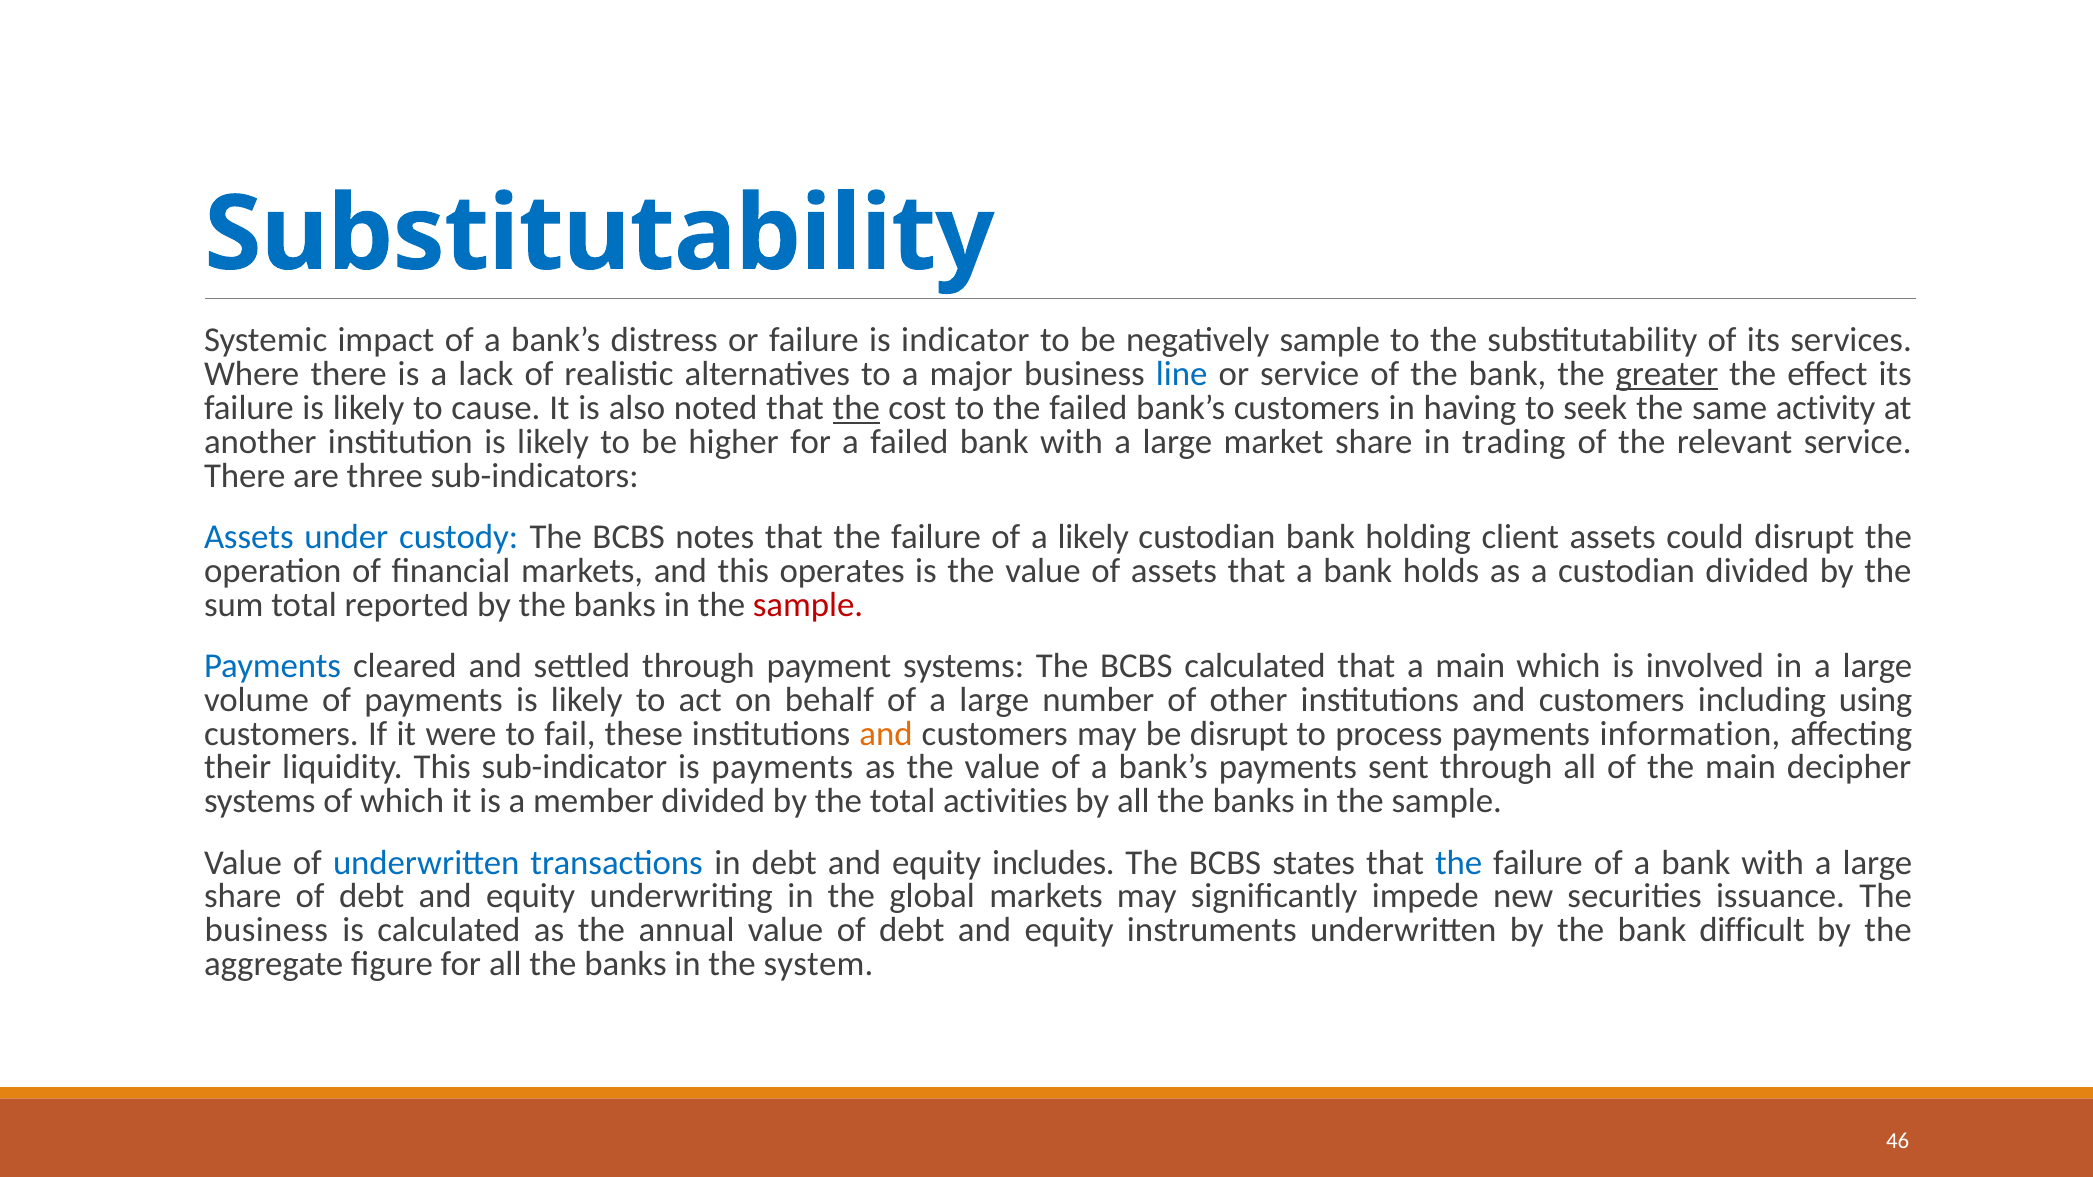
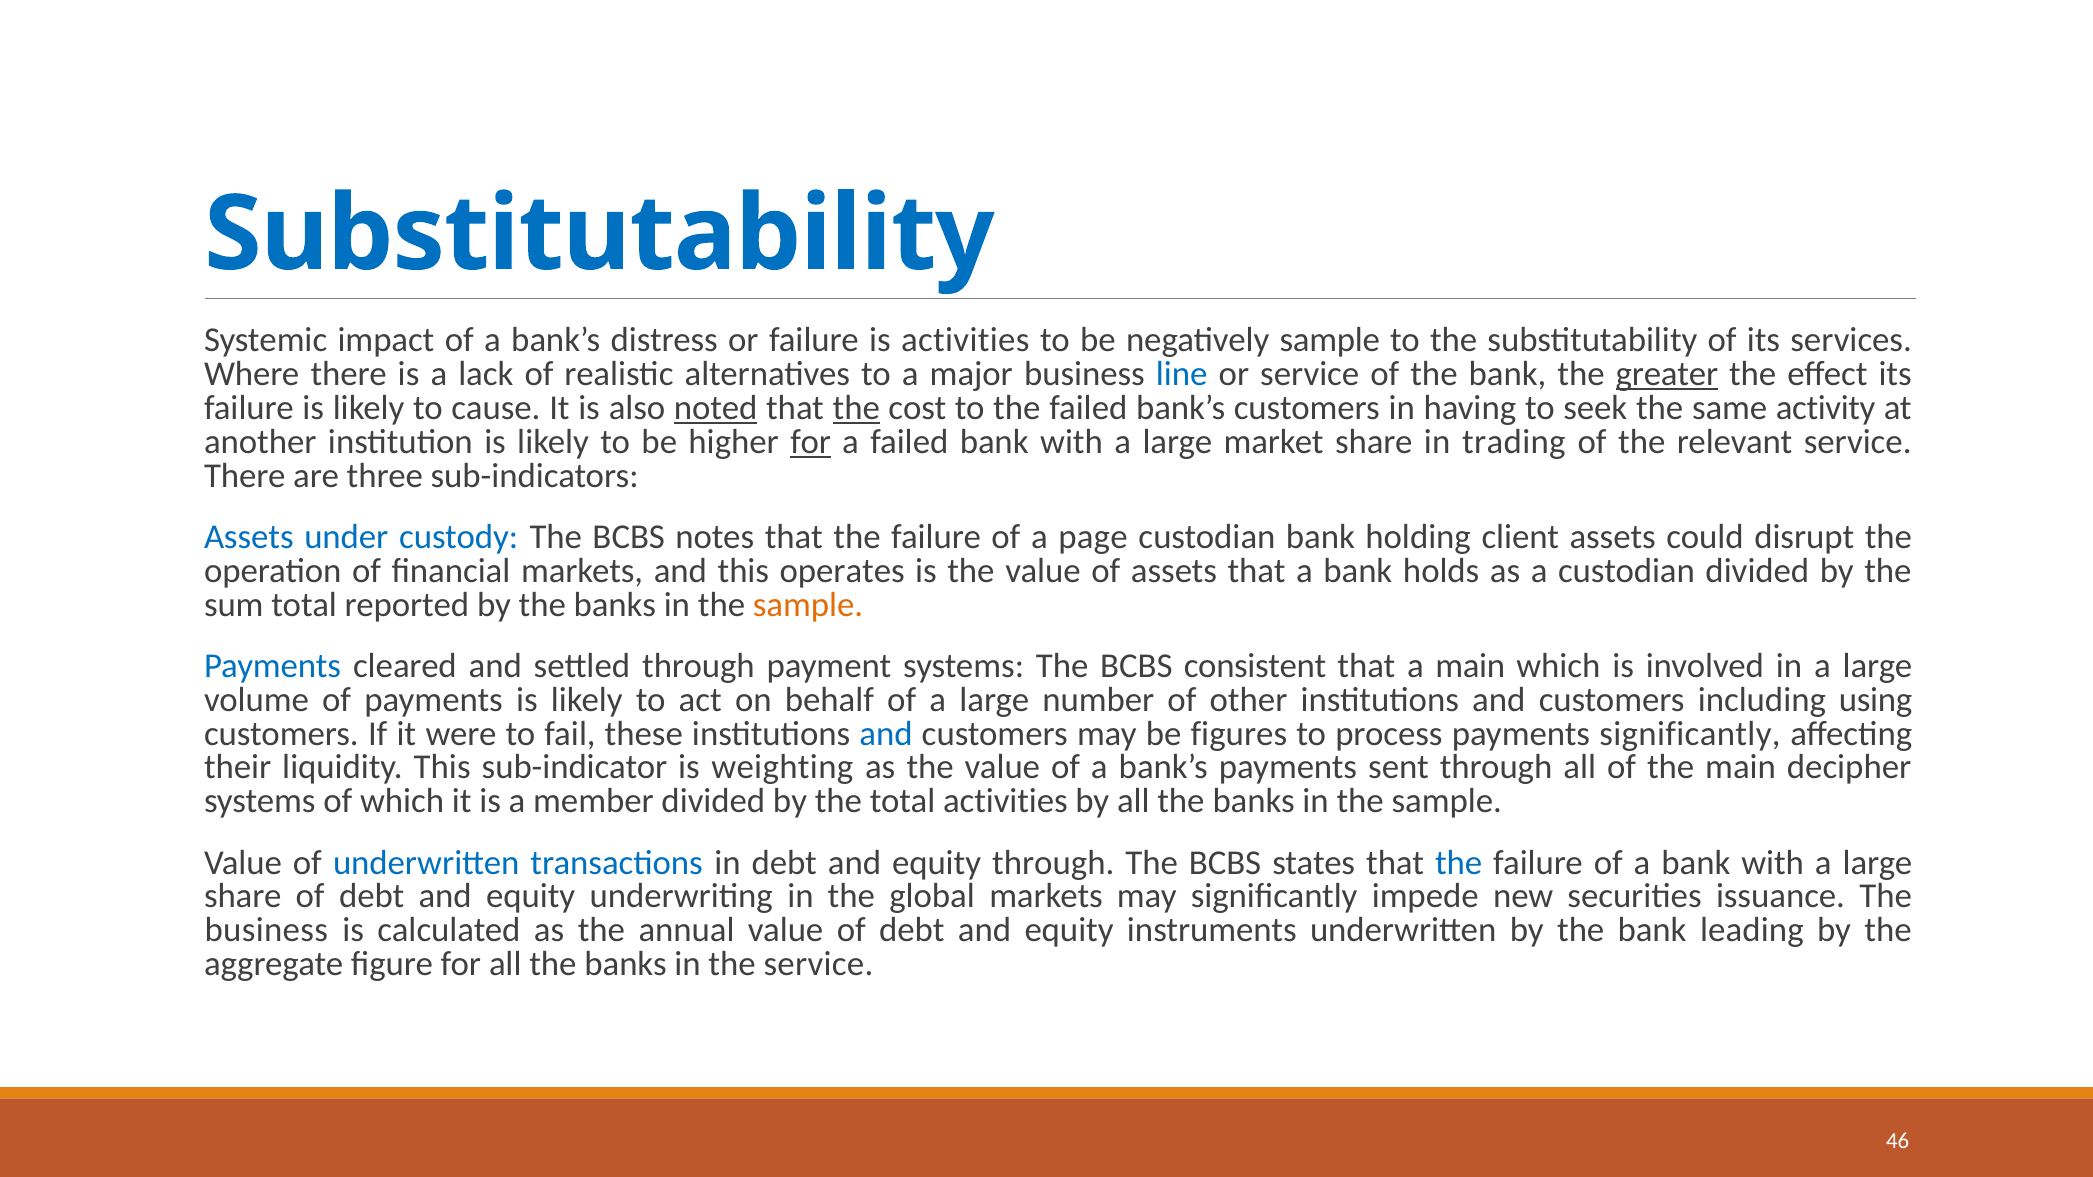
is indicator: indicator -> activities (965, 340)
noted underline: none -> present (716, 408)
for underline: none -> present (811, 442)
a likely: likely -> page (1093, 537)
sample colour: red -> orange (808, 605)
BCBS calculated: calculated -> consistent (1255, 666)
and colour: orange -> blue (886, 734)
be disrupt: disrupt -> figures (1239, 734)
payments information: information -> significantly (1690, 734)
is payments: payments -> weighting (782, 768)
equity includes: includes -> through (1053, 863)
difficult: difficult -> leading (1752, 930)
the system: system -> service (818, 964)
